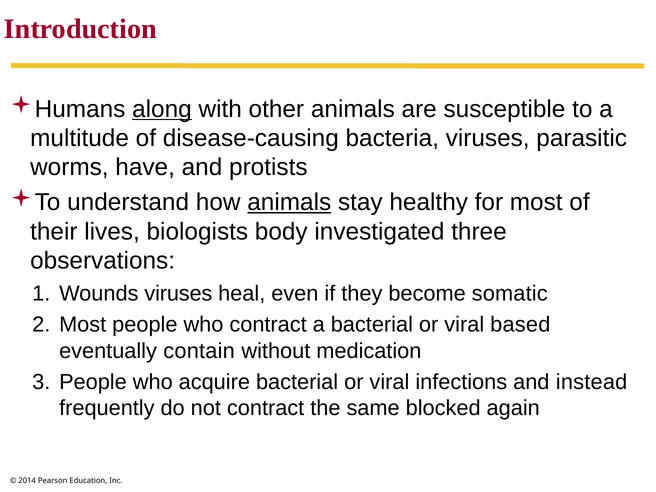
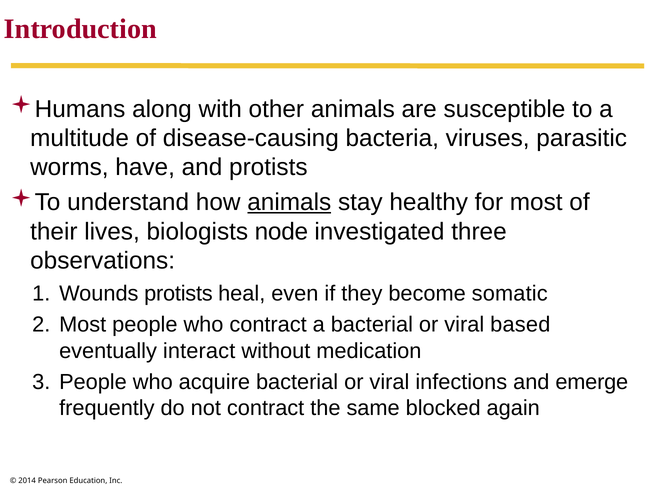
along underline: present -> none (162, 109)
body: body -> node (281, 232)
Wounds viruses: viruses -> protists (178, 294)
contain: contain -> interact (199, 351)
instead: instead -> emerge (592, 382)
